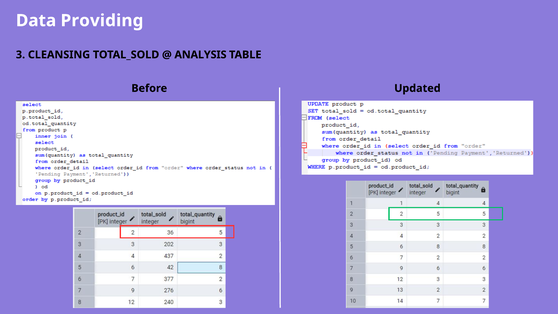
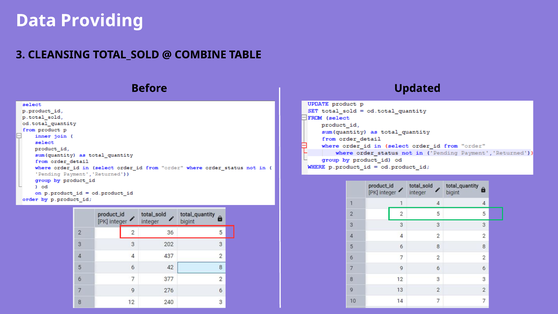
ANALYSIS: ANALYSIS -> COMBINE (200, 55)
